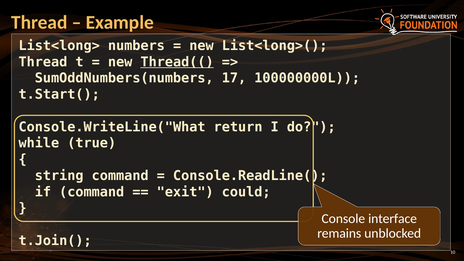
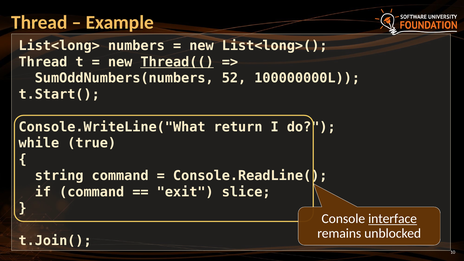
17: 17 -> 52 (234, 78)
could: could -> slice (246, 192)
interface underline: none -> present (393, 219)
